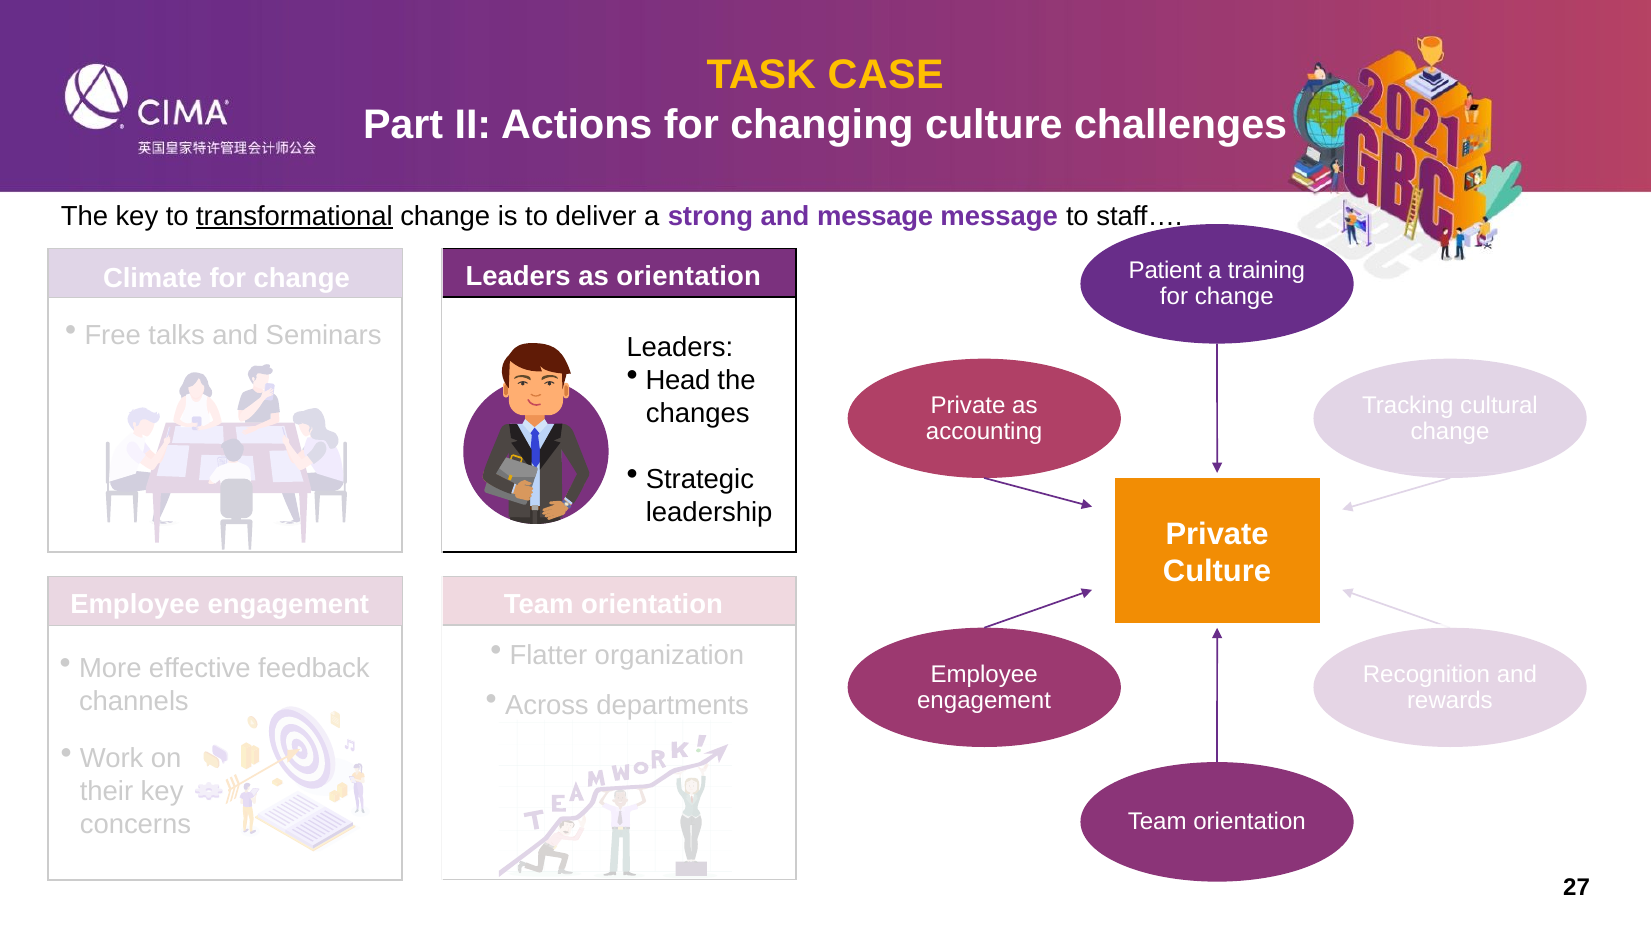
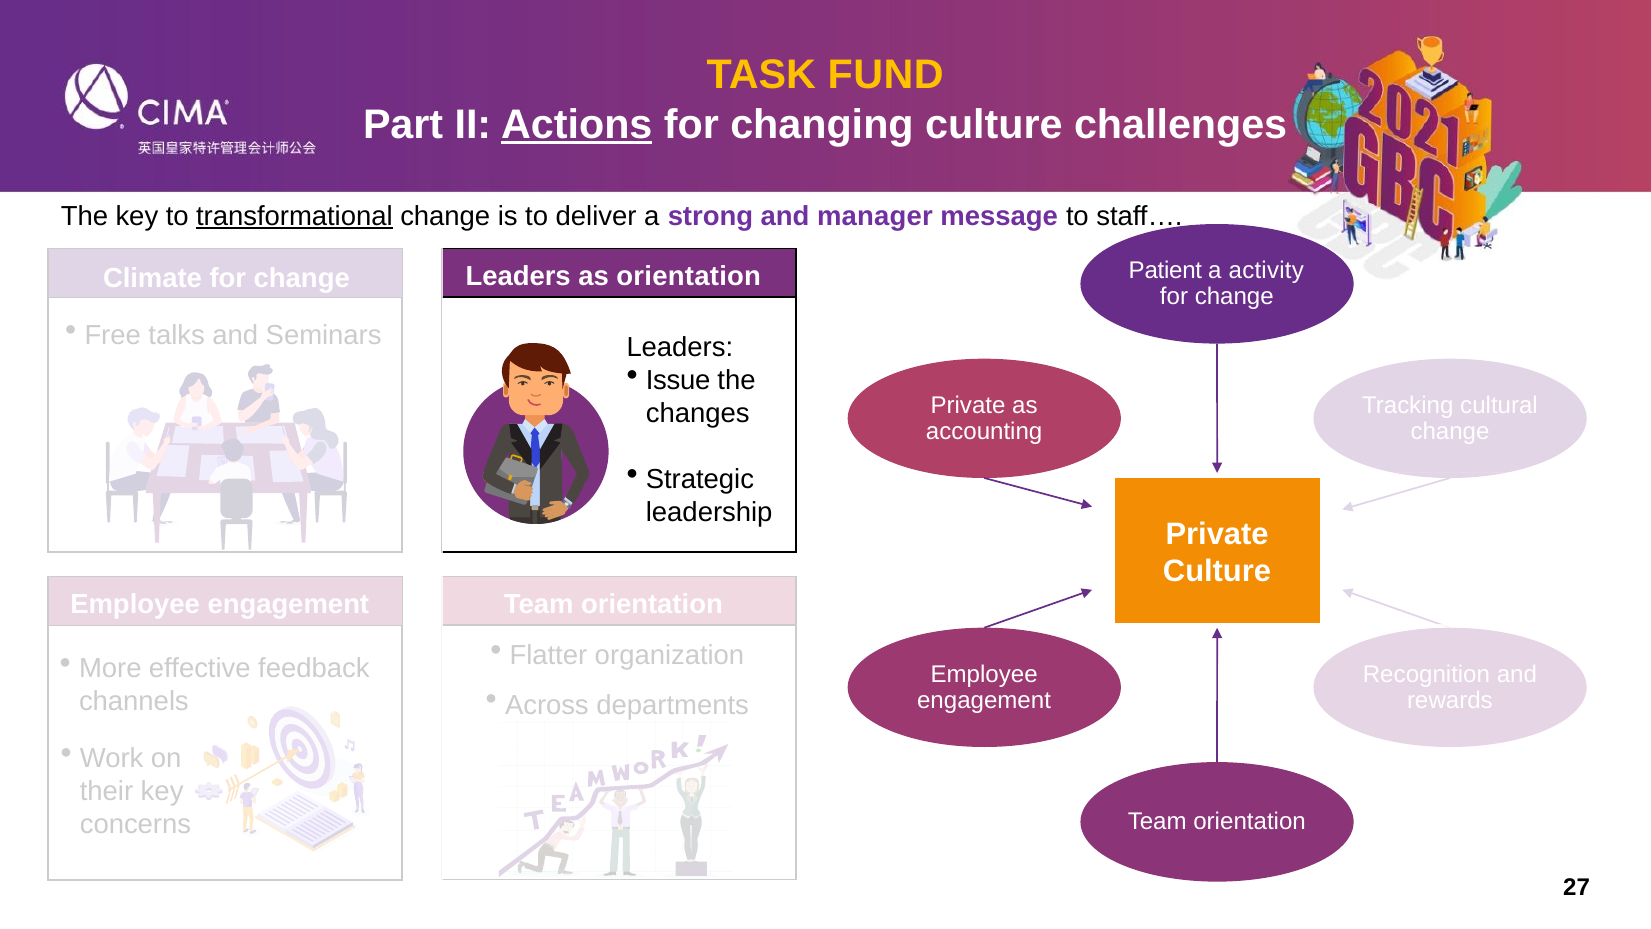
CASE: CASE -> FUND (886, 75)
Actions underline: none -> present (577, 125)
and message: message -> manager (875, 216)
training: training -> activity (1266, 271)
Head: Head -> Issue (678, 381)
